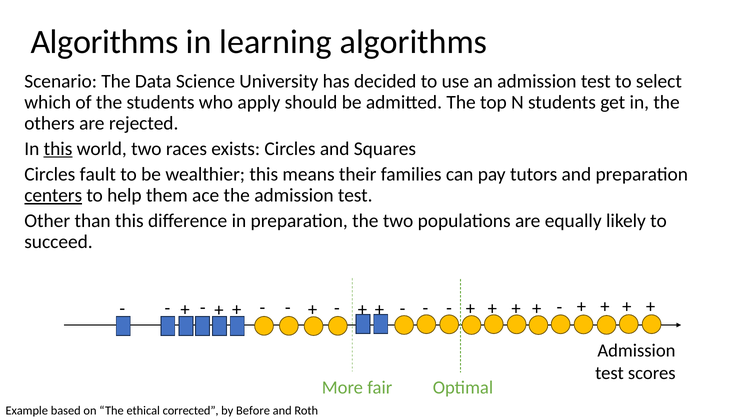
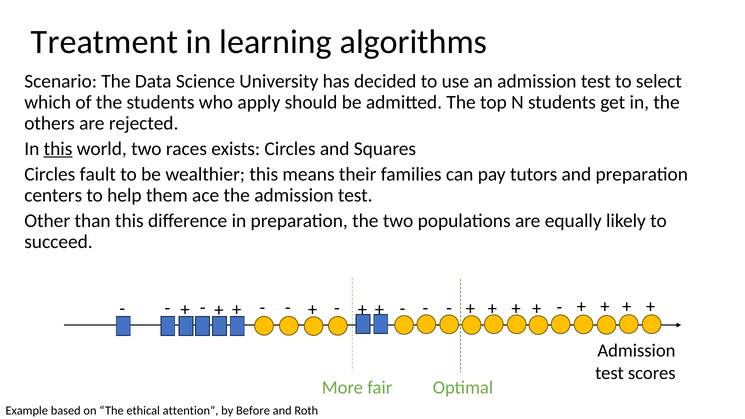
Algorithms: Algorithms -> Treatment (104, 42)
centers underline: present -> none (53, 195)
corrected: corrected -> attention (191, 411)
